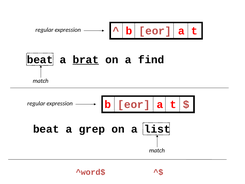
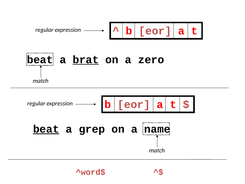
find: find -> zero (151, 60)
beat underline: none -> present (46, 129)
list: list -> name (157, 129)
